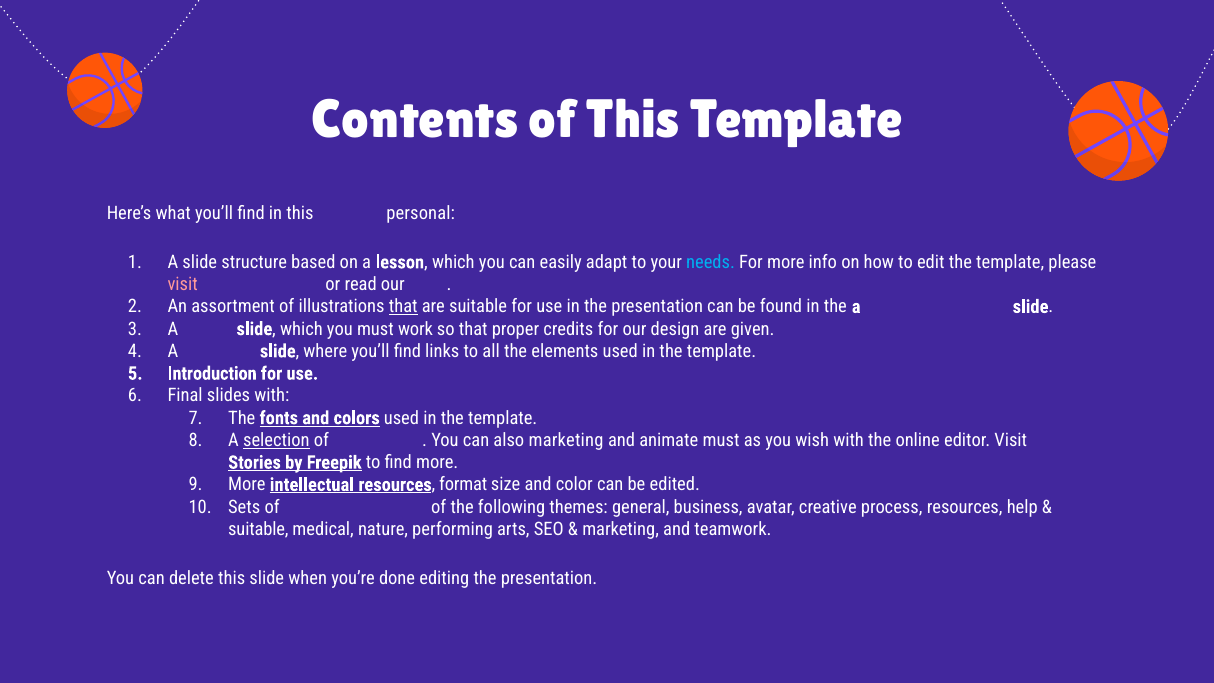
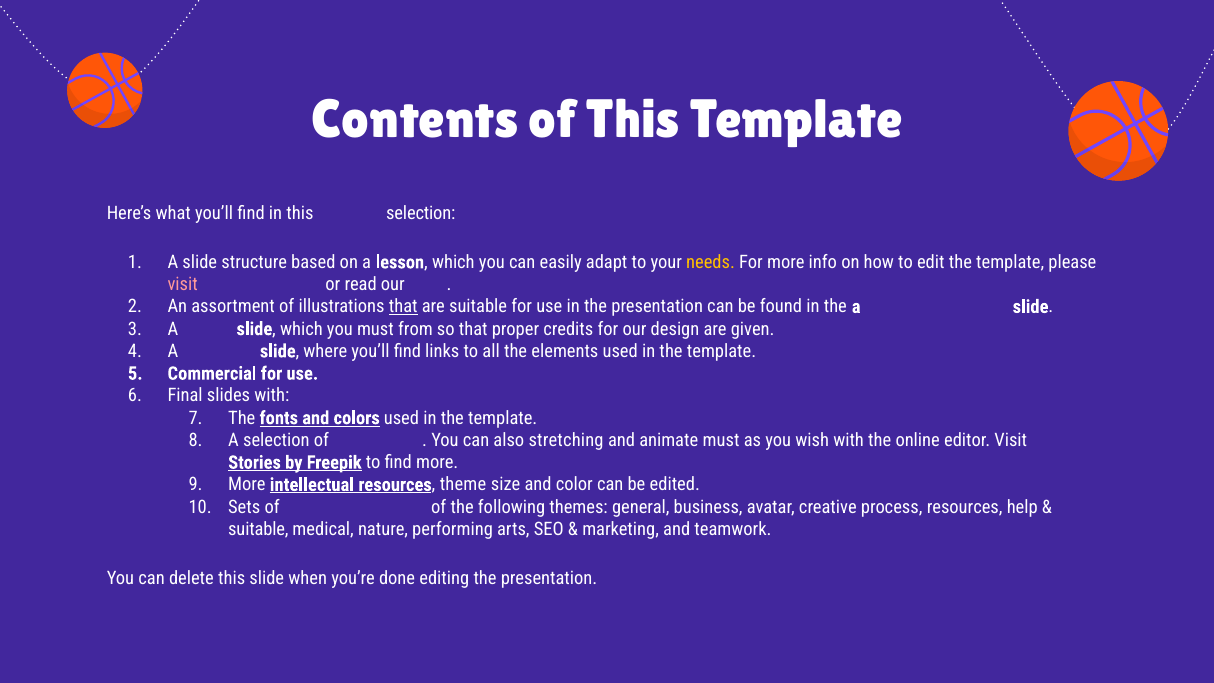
Slidesgo personal: personal -> selection (421, 213)
needs colour: light blue -> yellow (711, 262)
work: work -> from (415, 329)
Introduction: Introduction -> Commercial (212, 373)
selection underline: present -> none (276, 440)
also marketing: marketing -> stretching (566, 440)
format: format -> theme (463, 485)
